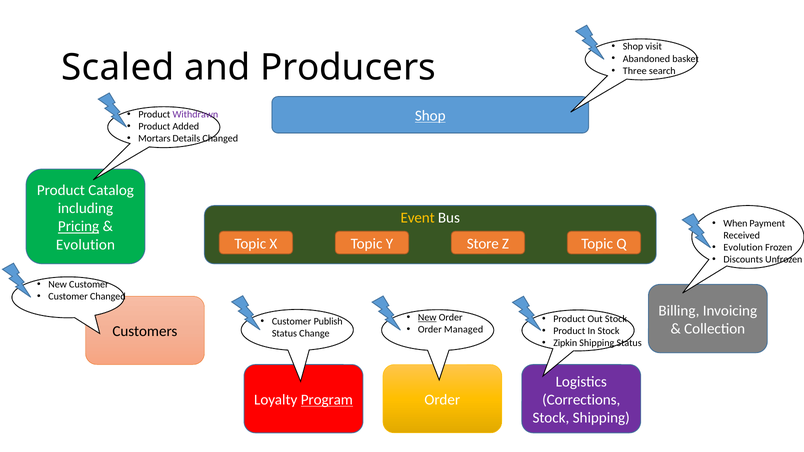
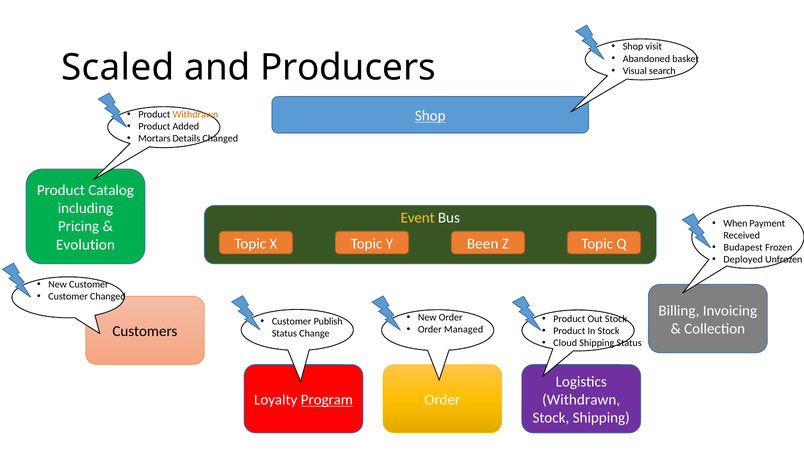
Three: Three -> Visual (635, 71)
Withdrawn colour: purple -> orange (195, 115)
Pricing underline: present -> none (79, 227)
Store: Store -> Been (483, 244)
Evolution: Evolution -> Budapest (743, 247)
Discounts: Discounts -> Deployed (743, 260)
New underline: present -> none (427, 318)
Zipkin: Zipkin -> Cloud (565, 343)
Corrections: Corrections -> Withdrawn (581, 400)
